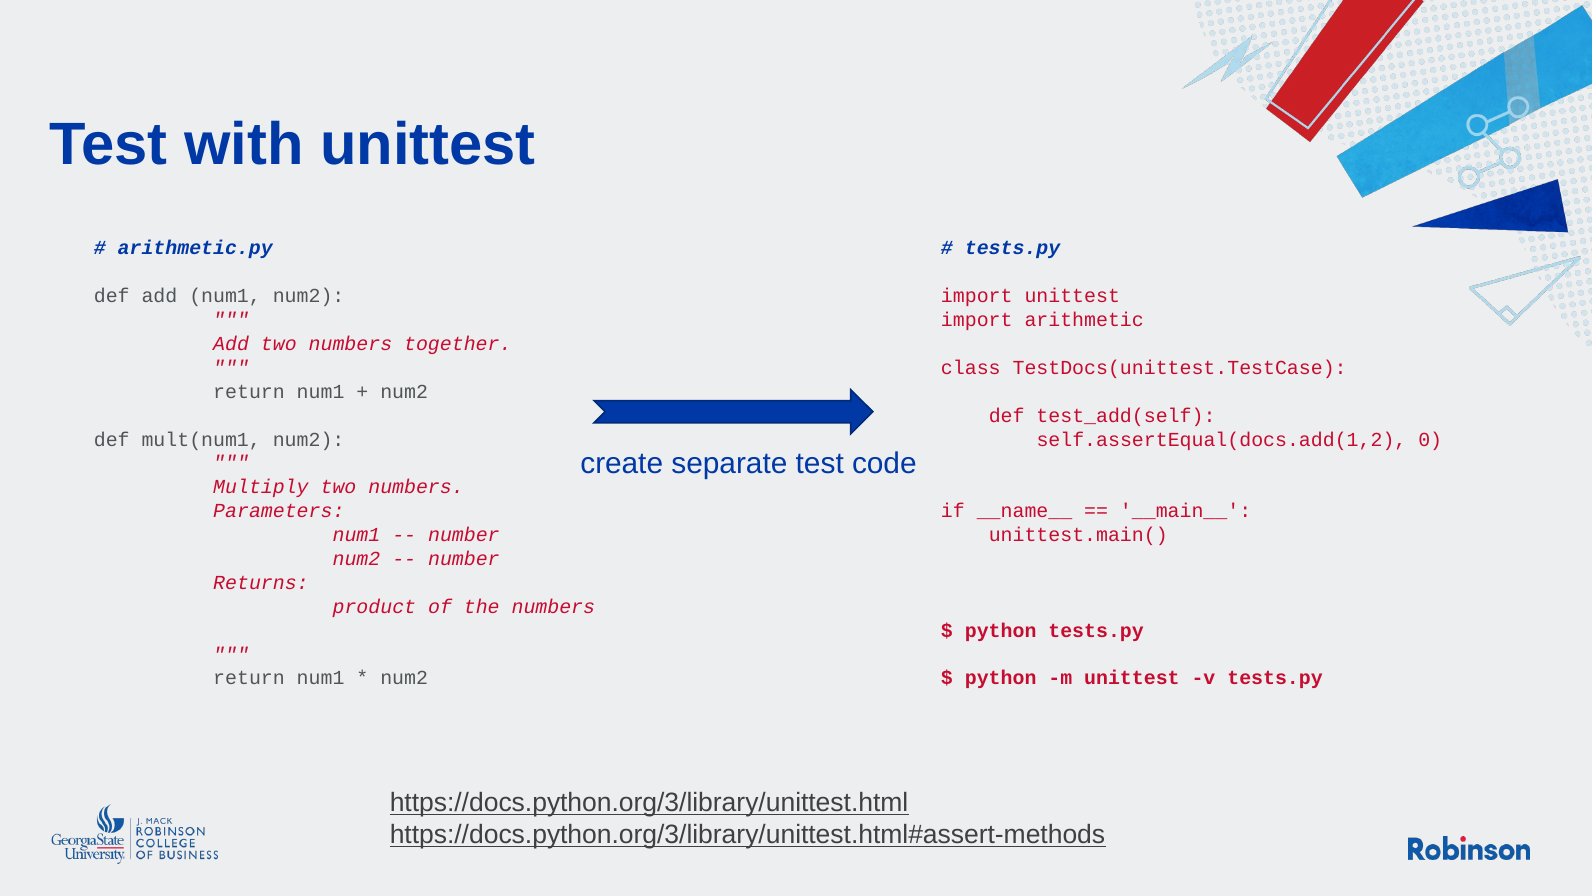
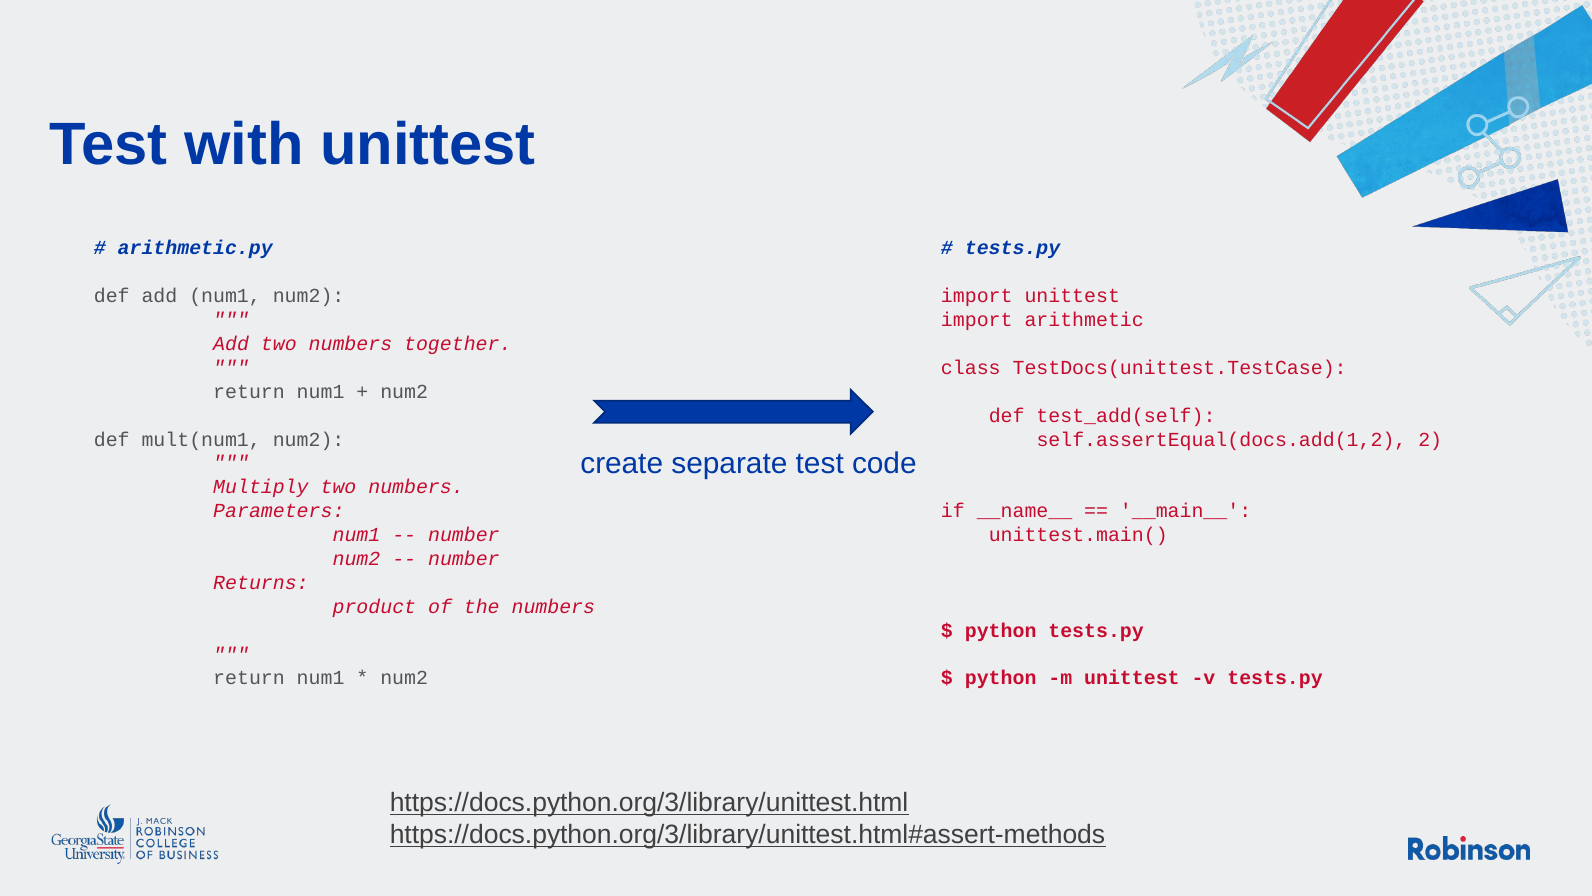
0: 0 -> 2 (1430, 439)
